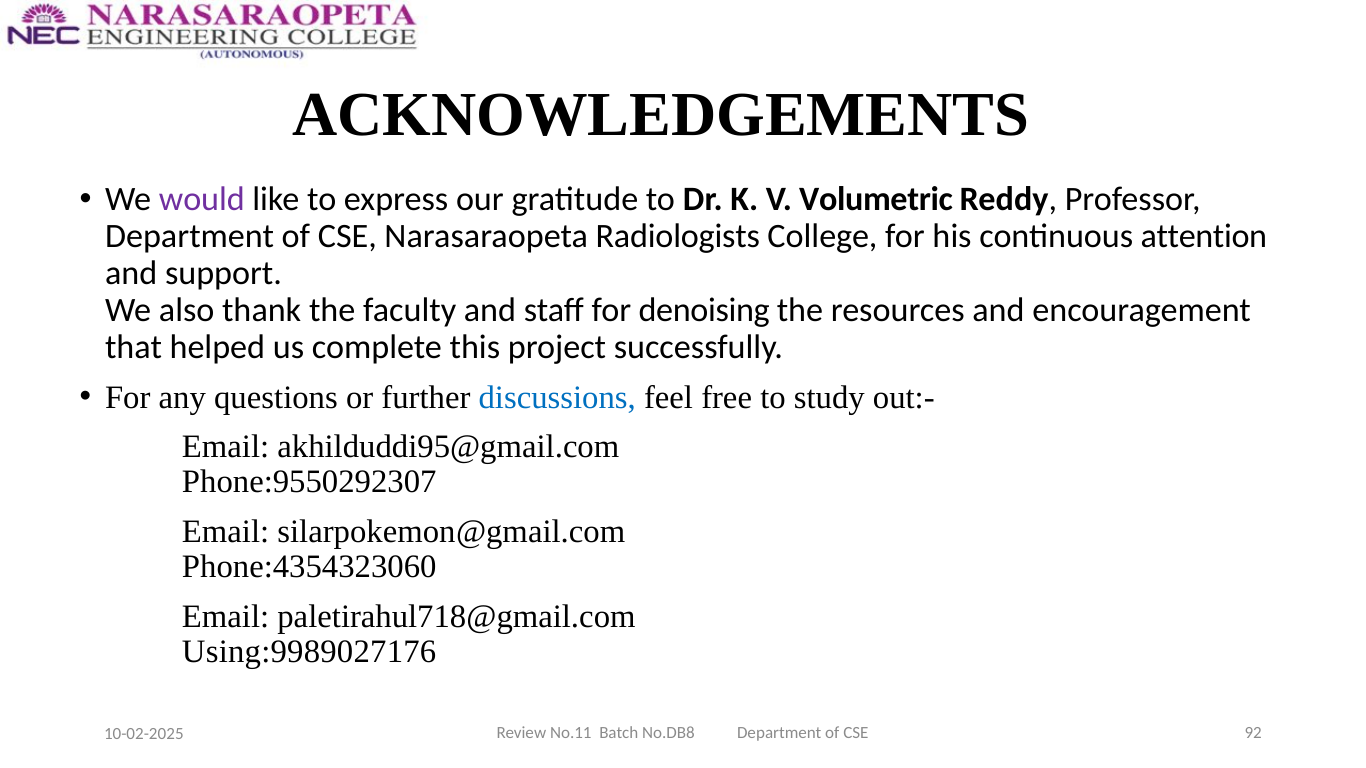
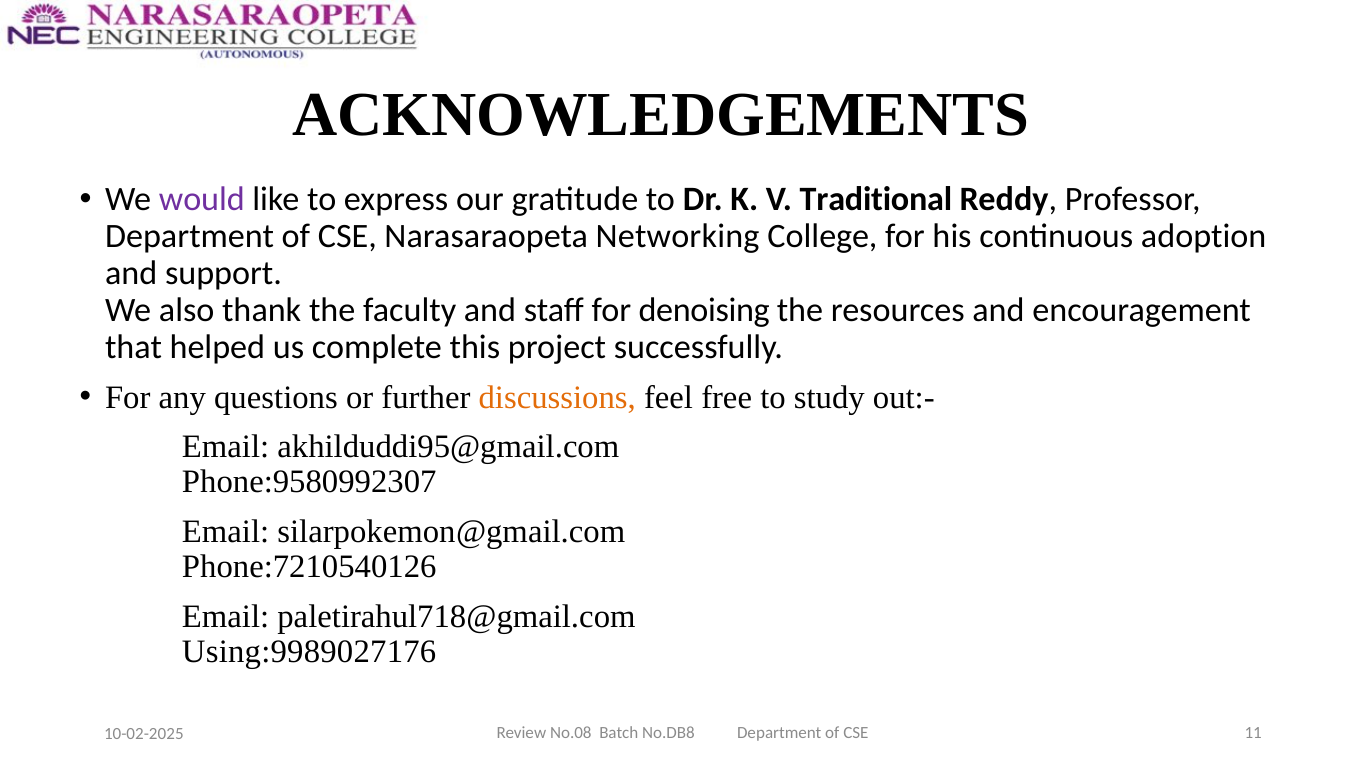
Volumetric: Volumetric -> Traditional (876, 200)
Radiologists: Radiologists -> Networking (678, 236)
attention: attention -> adoption (1204, 236)
discussions colour: blue -> orange (557, 397)
Phone:9550292307: Phone:9550292307 -> Phone:9580992307 (309, 482)
Phone:4354323060: Phone:4354323060 -> Phone:7210540126 (309, 567)
No.11: No.11 -> No.08 (571, 734)
92: 92 -> 11 (1253, 734)
